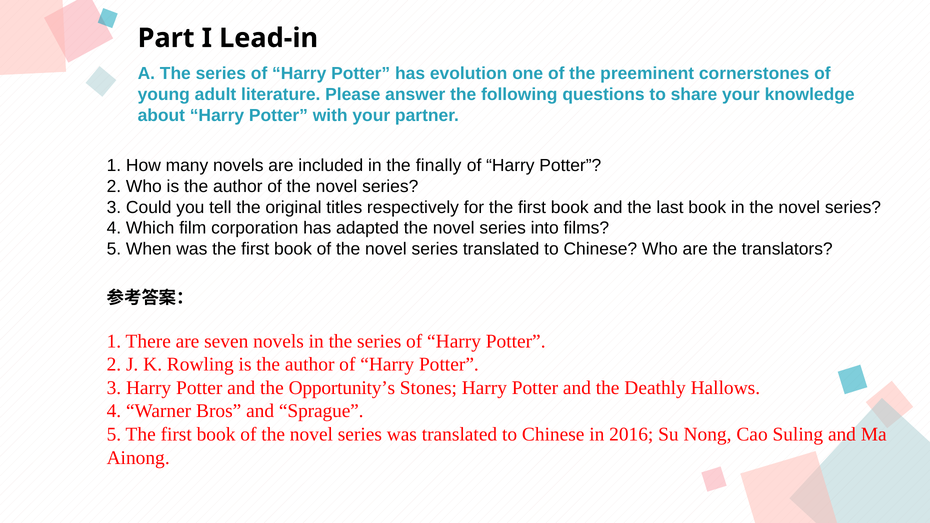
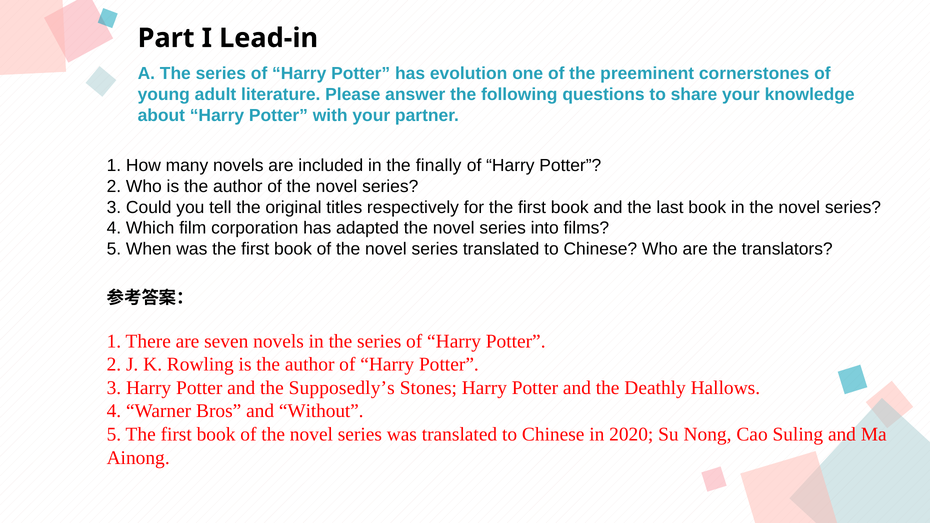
Opportunity’s: Opportunity’s -> Supposedly’s (342, 388)
Sprague: Sprague -> Without (321, 411)
2016: 2016 -> 2020 (631, 434)
